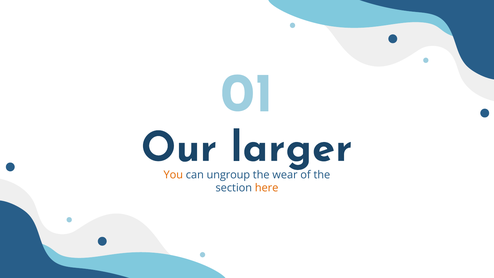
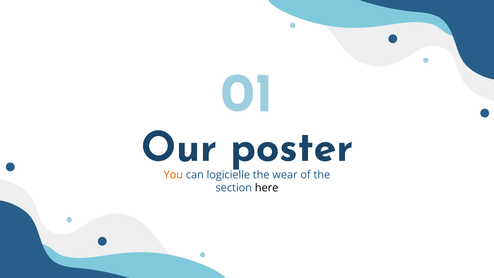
larger: larger -> poster (292, 147)
ungroup: ungroup -> logicielle (228, 175)
here colour: orange -> black (267, 188)
